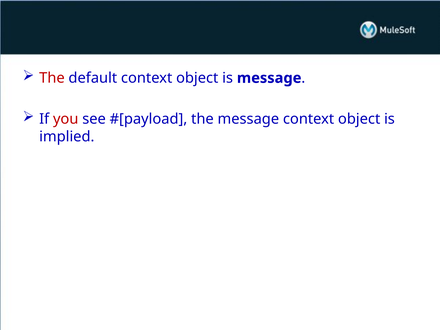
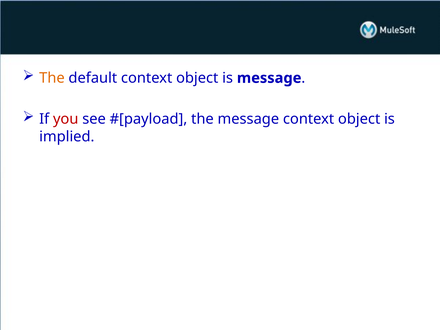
The colour: red -> orange (52, 78)
